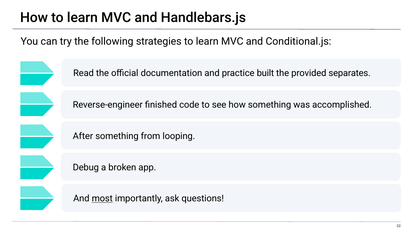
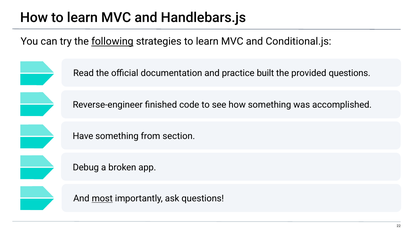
following underline: none -> present (112, 42)
provided separates: separates -> questions (350, 73)
After: After -> Have (83, 136)
looping: looping -> section (179, 136)
